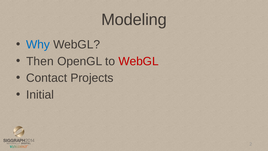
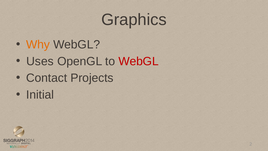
Modeling: Modeling -> Graphics (134, 20)
Why colour: blue -> orange (38, 44)
Then: Then -> Uses (40, 61)
